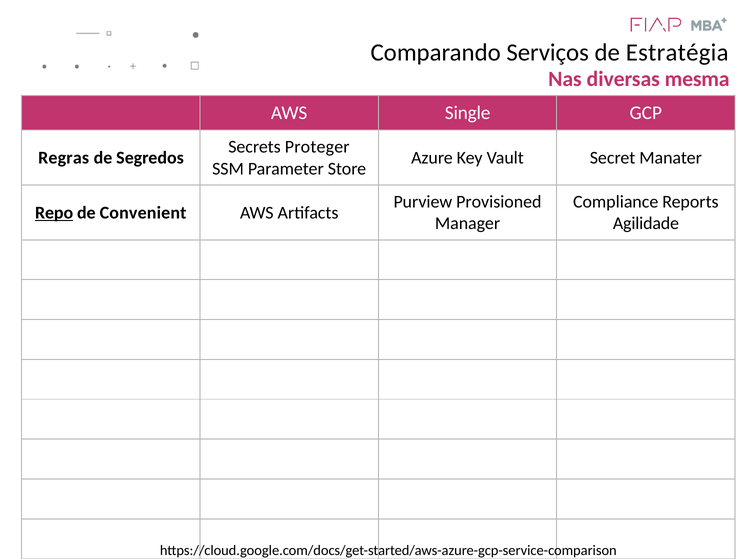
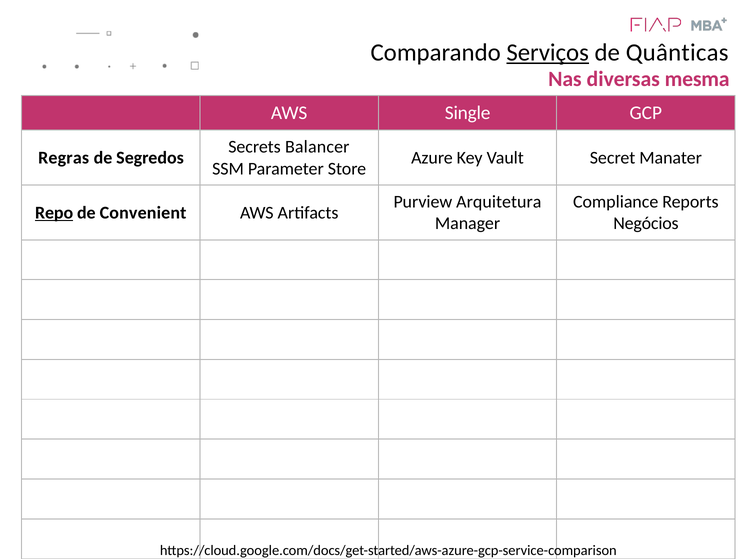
Serviços underline: none -> present (548, 52)
Estratégia: Estratégia -> Quânticas (677, 52)
Proteger: Proteger -> Balancer (317, 147)
Provisioned: Provisioned -> Arquitetura (499, 202)
Agilidade: Agilidade -> Negócios (646, 224)
